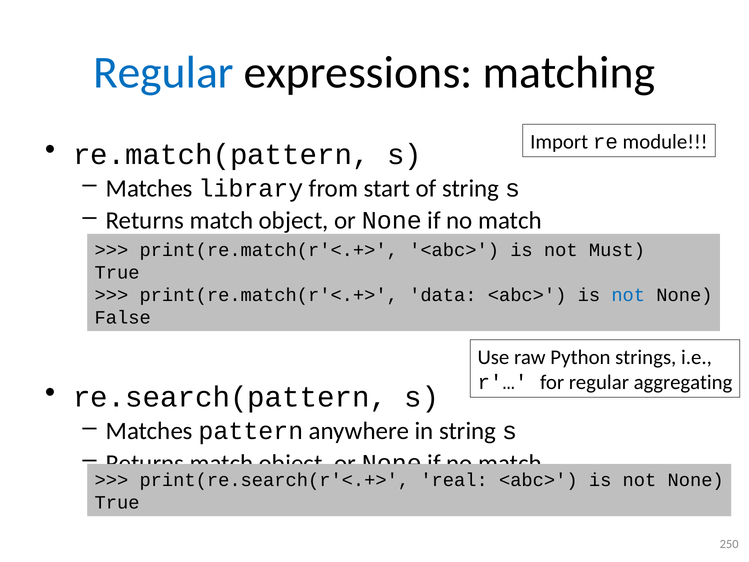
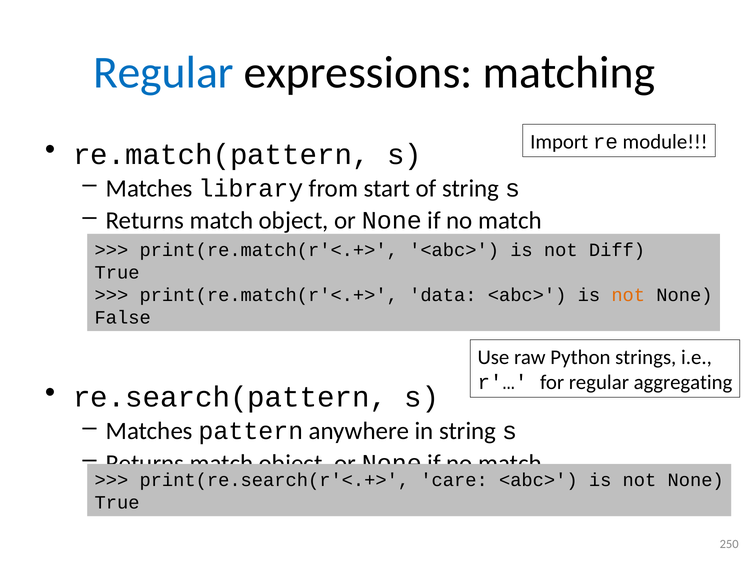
Must: Must -> Diff (617, 250)
not colour: blue -> orange (628, 295)
real: real -> care (454, 480)
